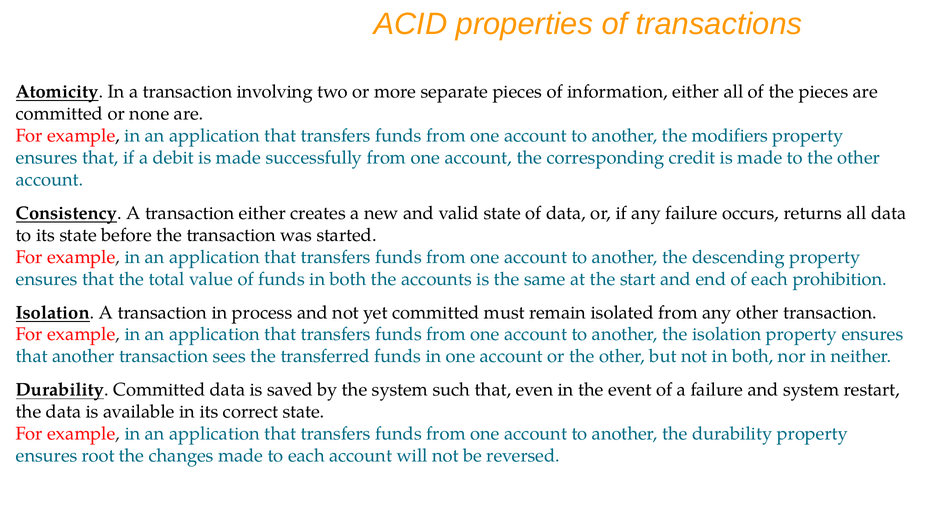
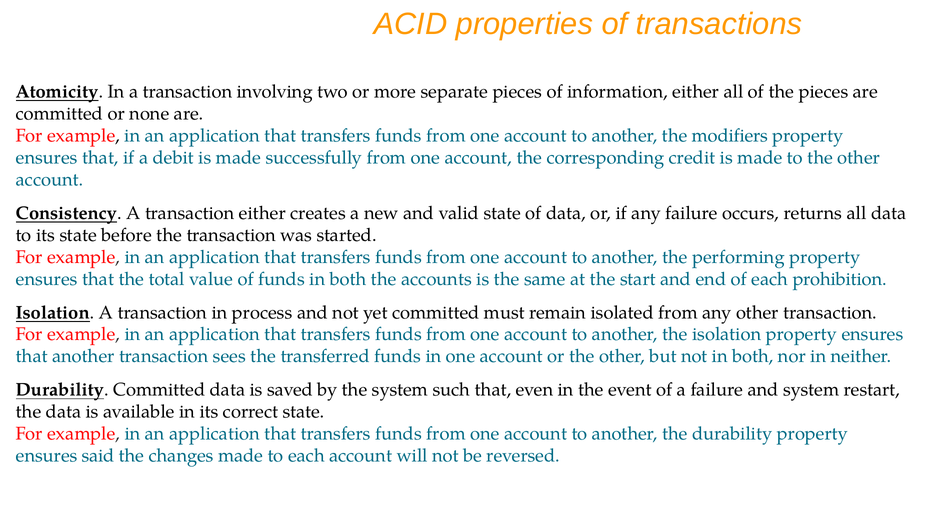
descending: descending -> performing (738, 257)
root: root -> said (98, 456)
